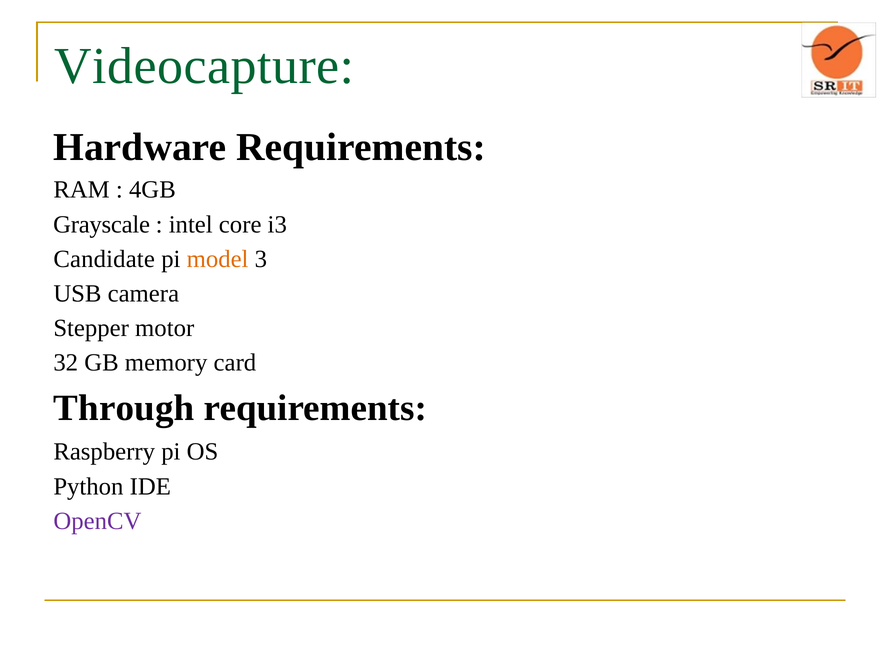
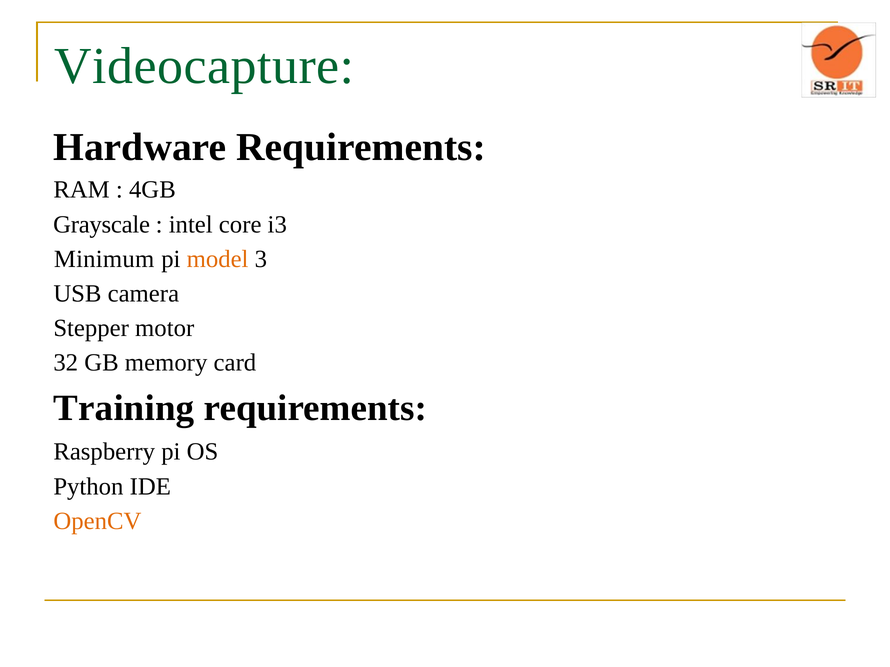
Candidate: Candidate -> Minimum (104, 259)
Through: Through -> Training (124, 408)
OpenCV colour: purple -> orange (97, 521)
